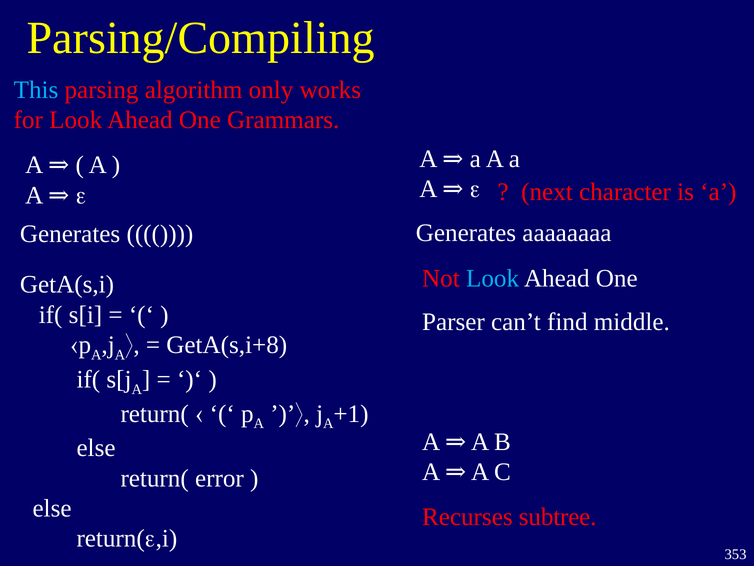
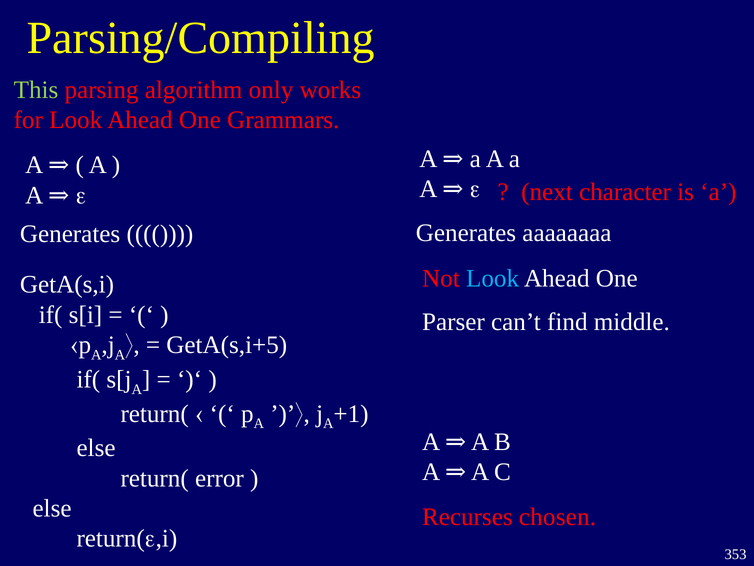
This colour: light blue -> light green (36, 90)
GetA(s,i+8: GetA(s,i+8 -> GetA(s,i+5 (227, 345)
subtree: subtree -> chosen (557, 517)
